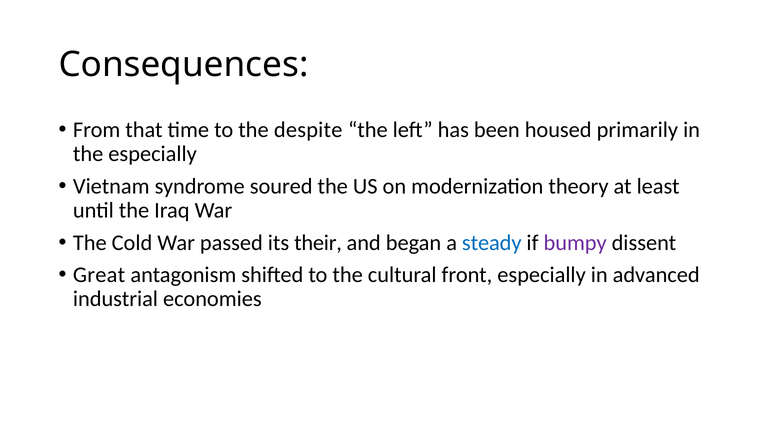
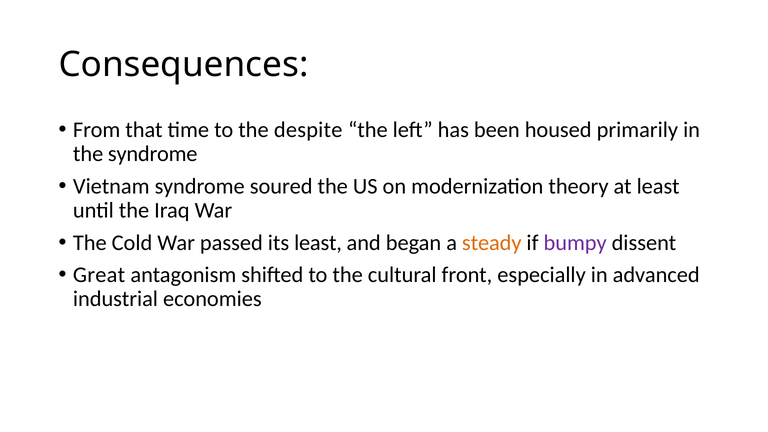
the especially: especially -> syndrome (153, 154)
its their: their -> least (318, 243)
steady colour: blue -> orange (492, 243)
